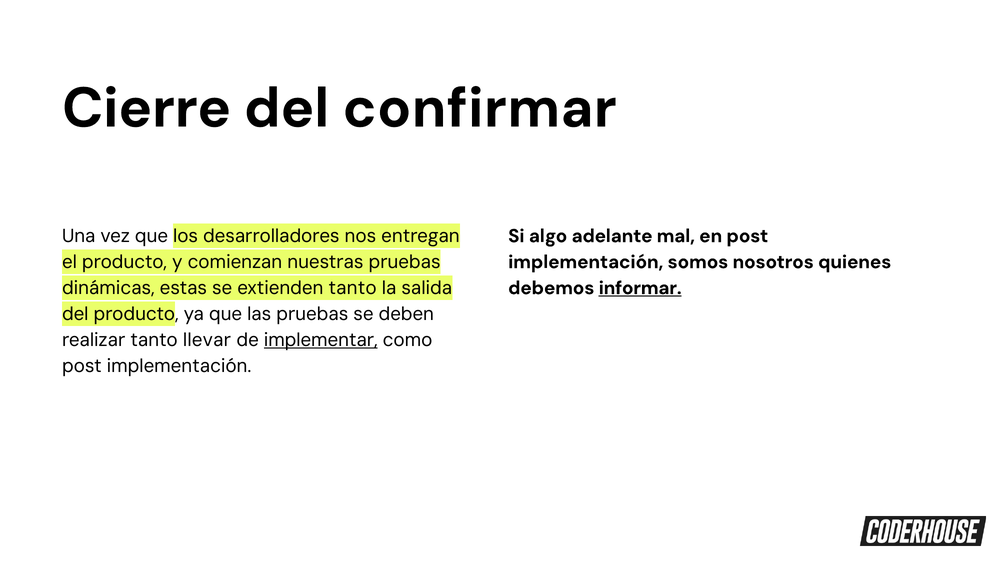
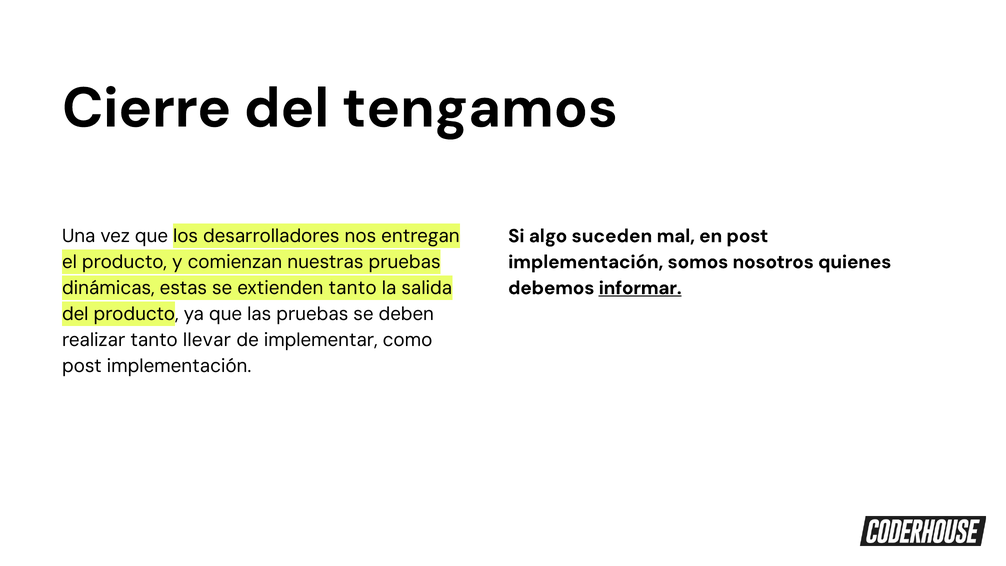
confirmar: confirmar -> tengamos (480, 108)
adelante: adelante -> suceden (612, 236)
implementar underline: present -> none (321, 340)
